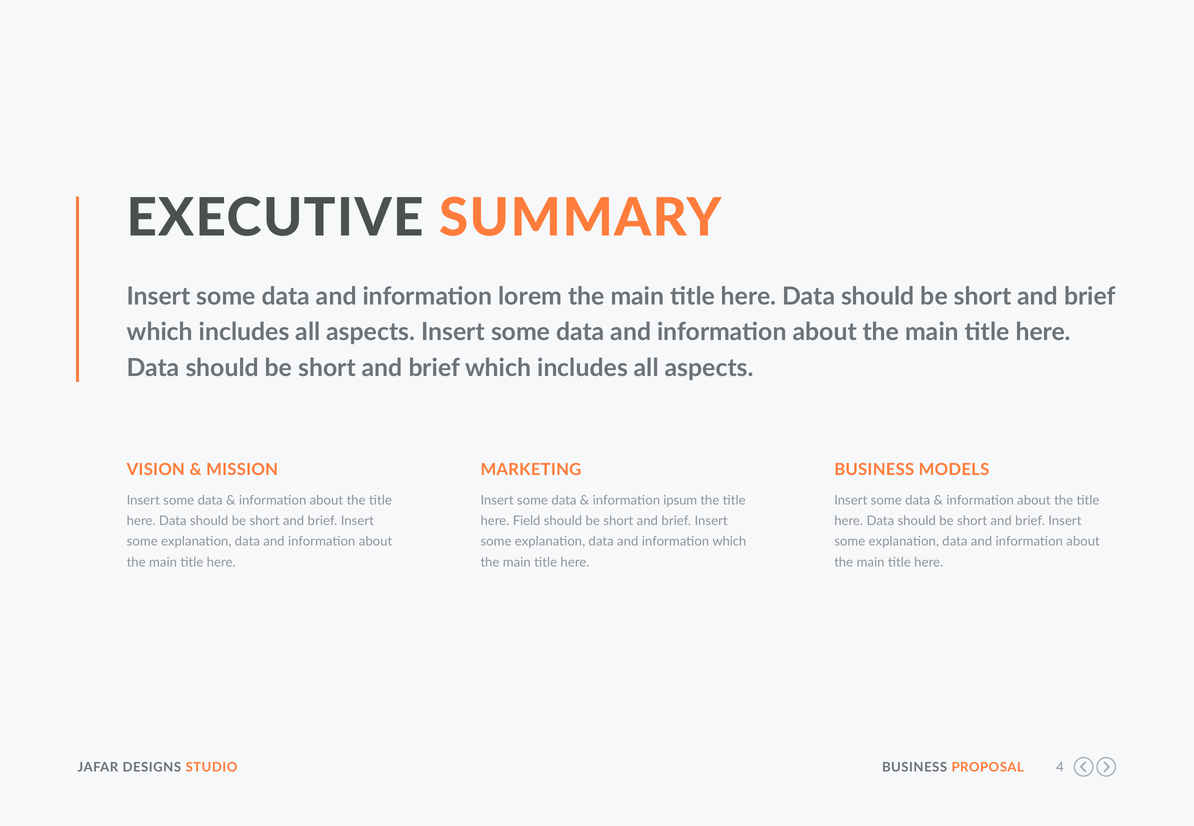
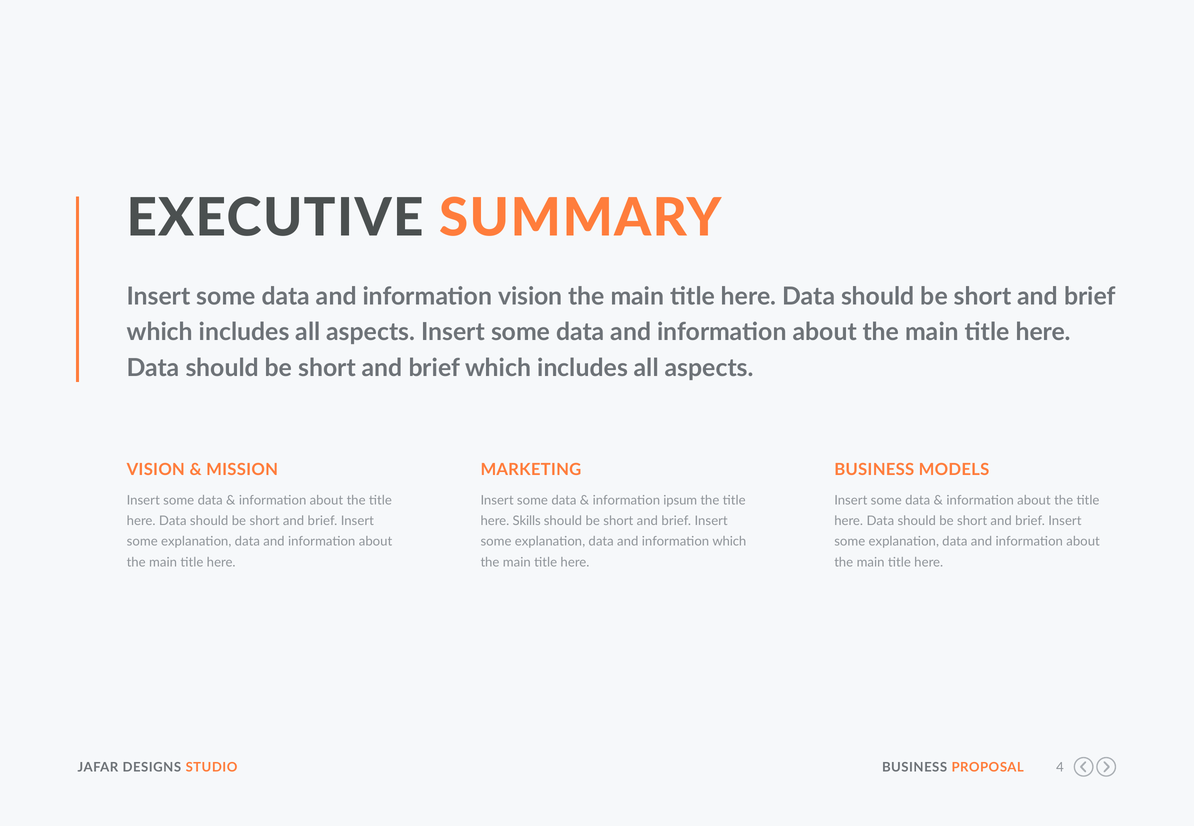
information lorem: lorem -> vision (530, 297)
Field: Field -> Skills (527, 521)
